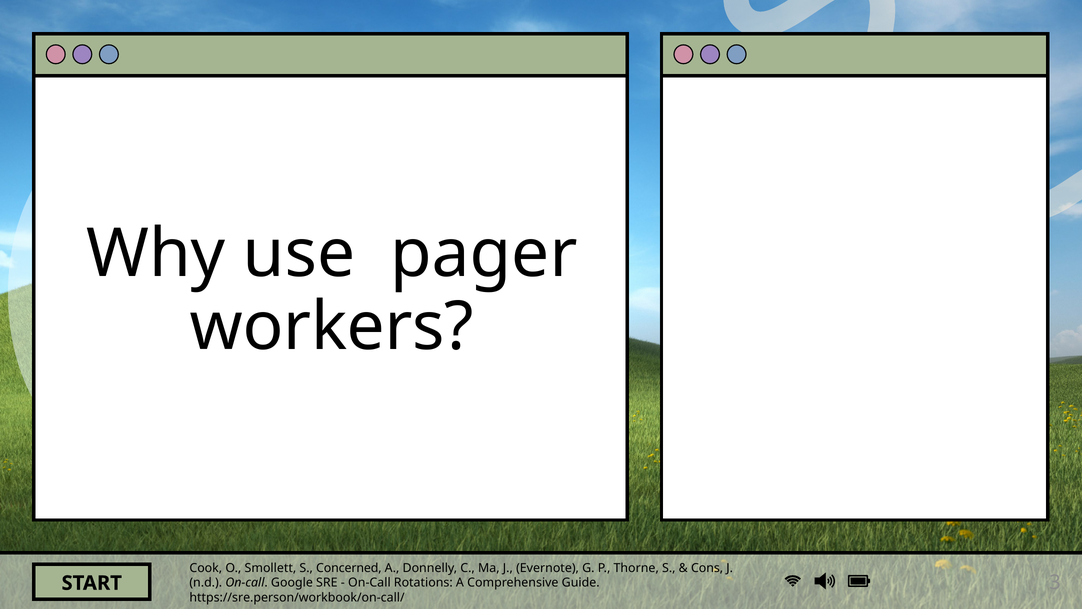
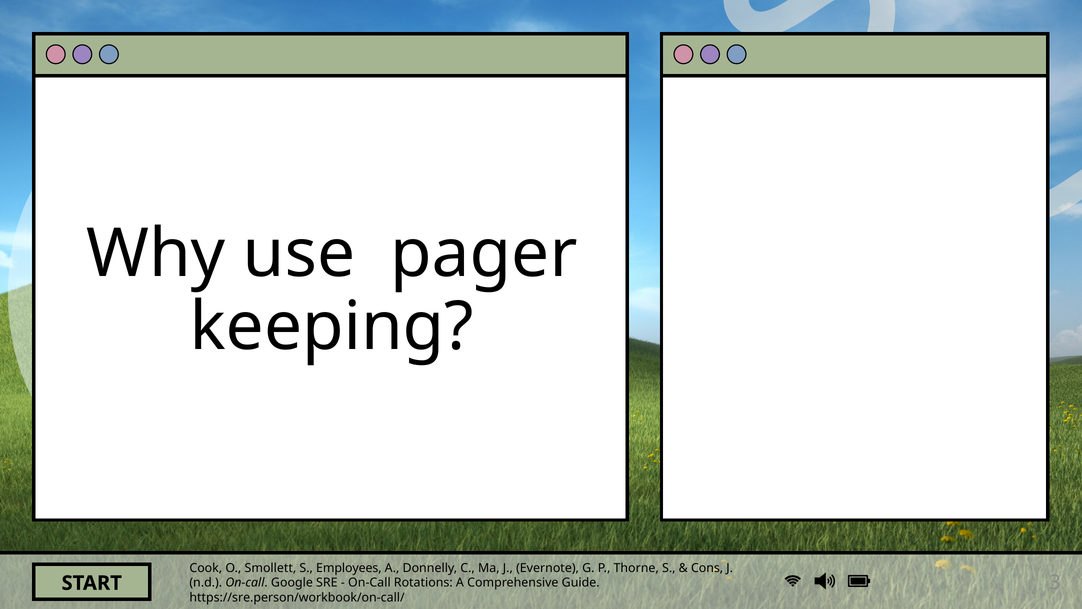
workers: workers -> keeping (332, 327)
Concerned: Concerned -> Employees (349, 568)
